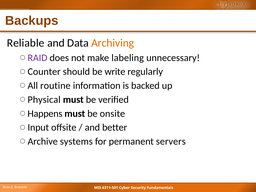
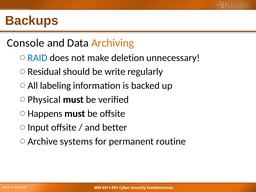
Reliable: Reliable -> Console (26, 43)
RAID colour: purple -> blue (38, 58)
labeling: labeling -> deletion (128, 58)
Counter: Counter -> Residual (44, 72)
routine: routine -> labeling (55, 86)
be onsite: onsite -> offsite (112, 114)
servers: servers -> routine (171, 141)
